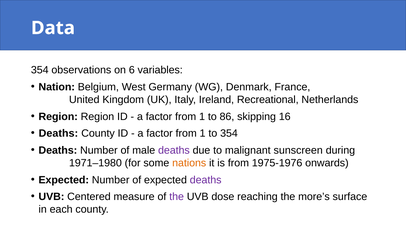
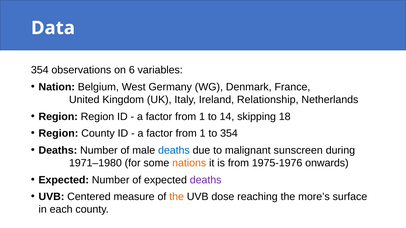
Recreational: Recreational -> Relationship (268, 100)
86: 86 -> 14 (227, 117)
16: 16 -> 18 (285, 117)
Deaths: Deaths -> Region (58, 134)
deaths colour: purple -> blue (174, 151)
the colour: purple -> orange (177, 197)
